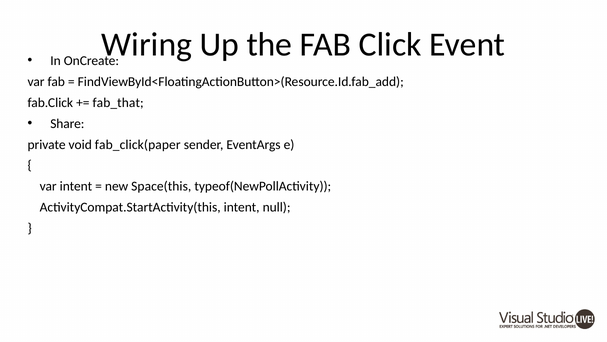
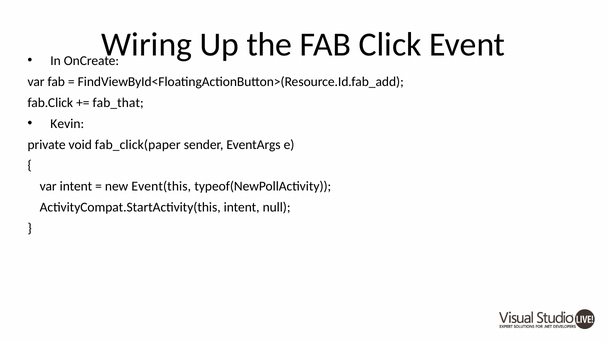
Share: Share -> Kevin (67, 123)
Space(this: Space(this -> Event(this (161, 186)
